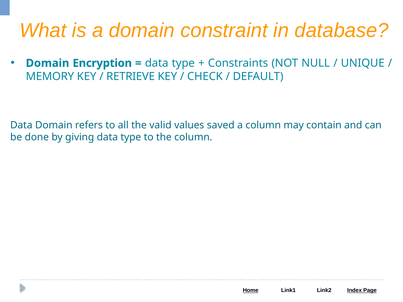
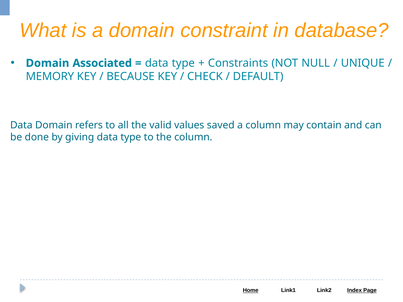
Encryption: Encryption -> Associated (102, 63)
RETRIEVE: RETRIEVE -> BECAUSE (131, 77)
